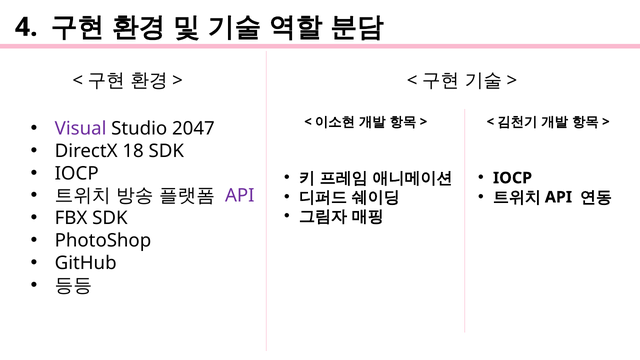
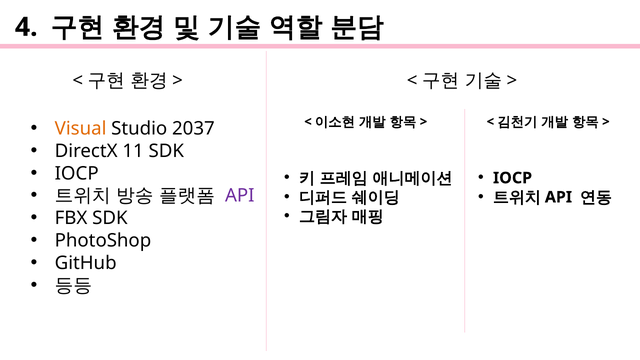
Visual colour: purple -> orange (81, 129)
2047: 2047 -> 2037 (193, 129)
18: 18 -> 11 (133, 151)
